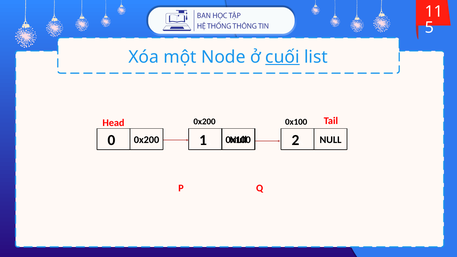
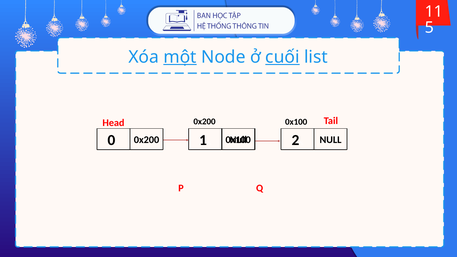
một underline: none -> present (180, 57)
